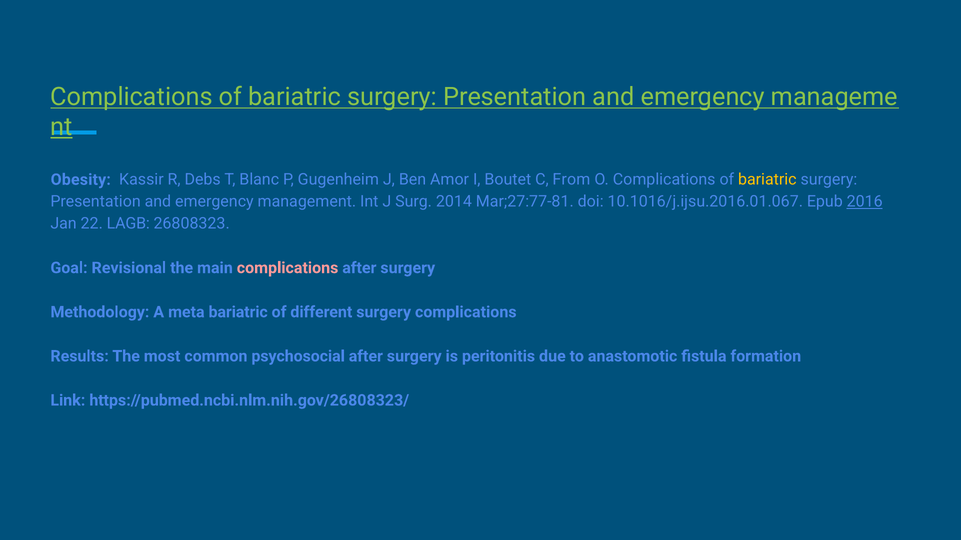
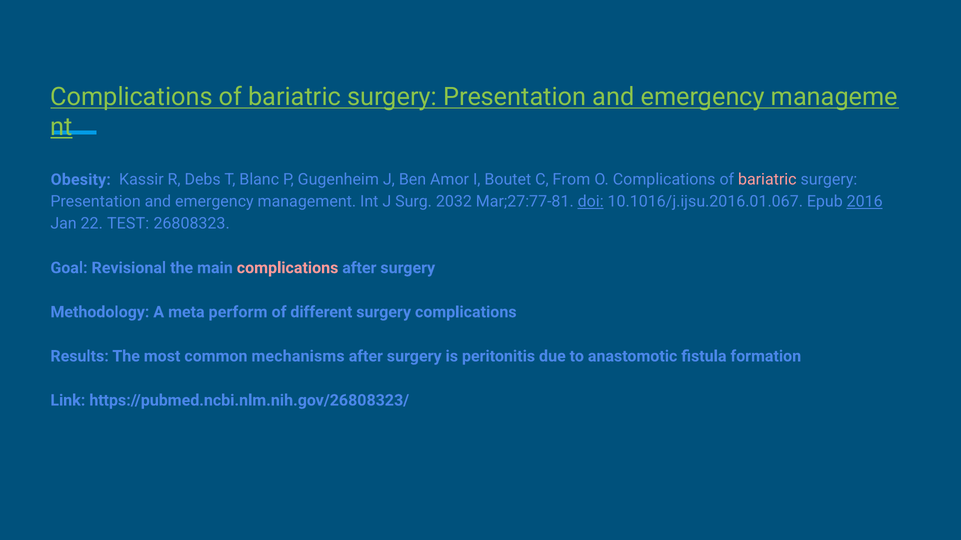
bariatric colour: yellow -> pink (767, 180)
2014: 2014 -> 2032 (454, 202)
doi underline: none -> present (591, 202)
LAGB: LAGB -> TEST (128, 224)
meta bariatric: bariatric -> perform (238, 312)
psychosocial: psychosocial -> mechanisms (298, 357)
